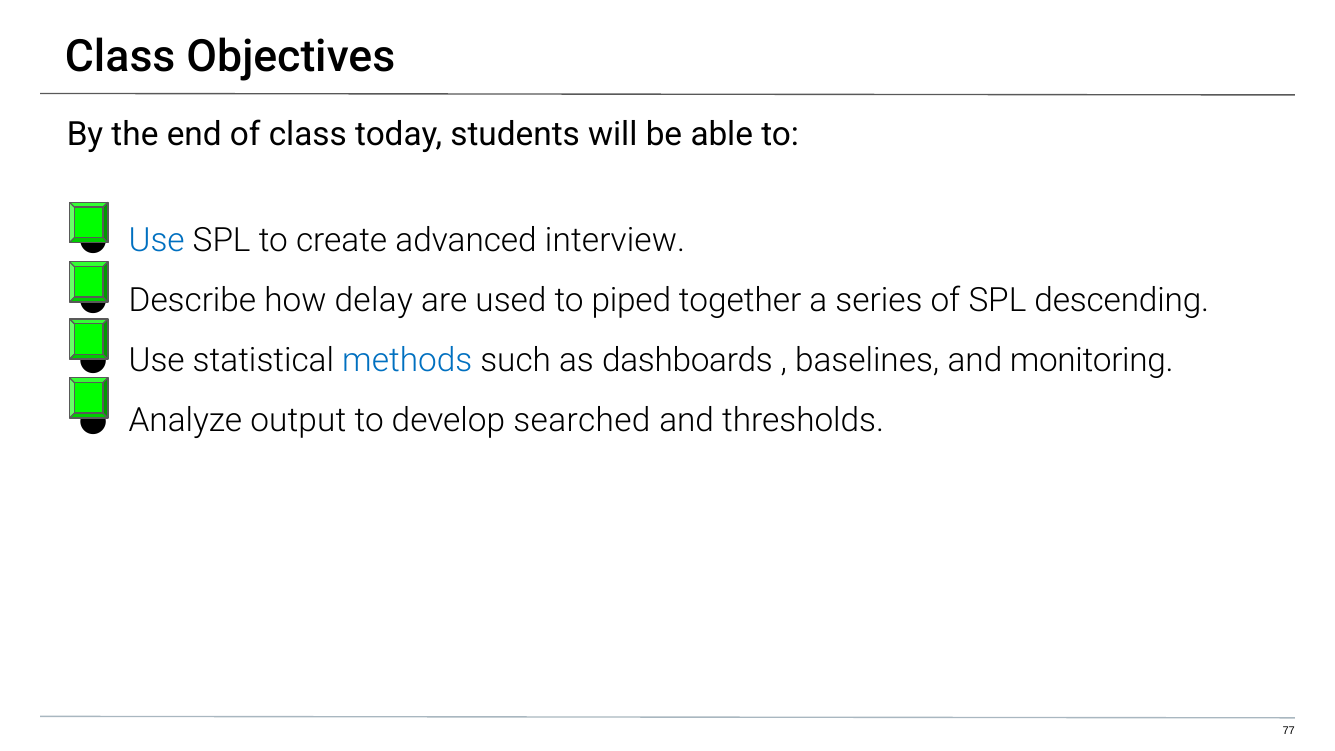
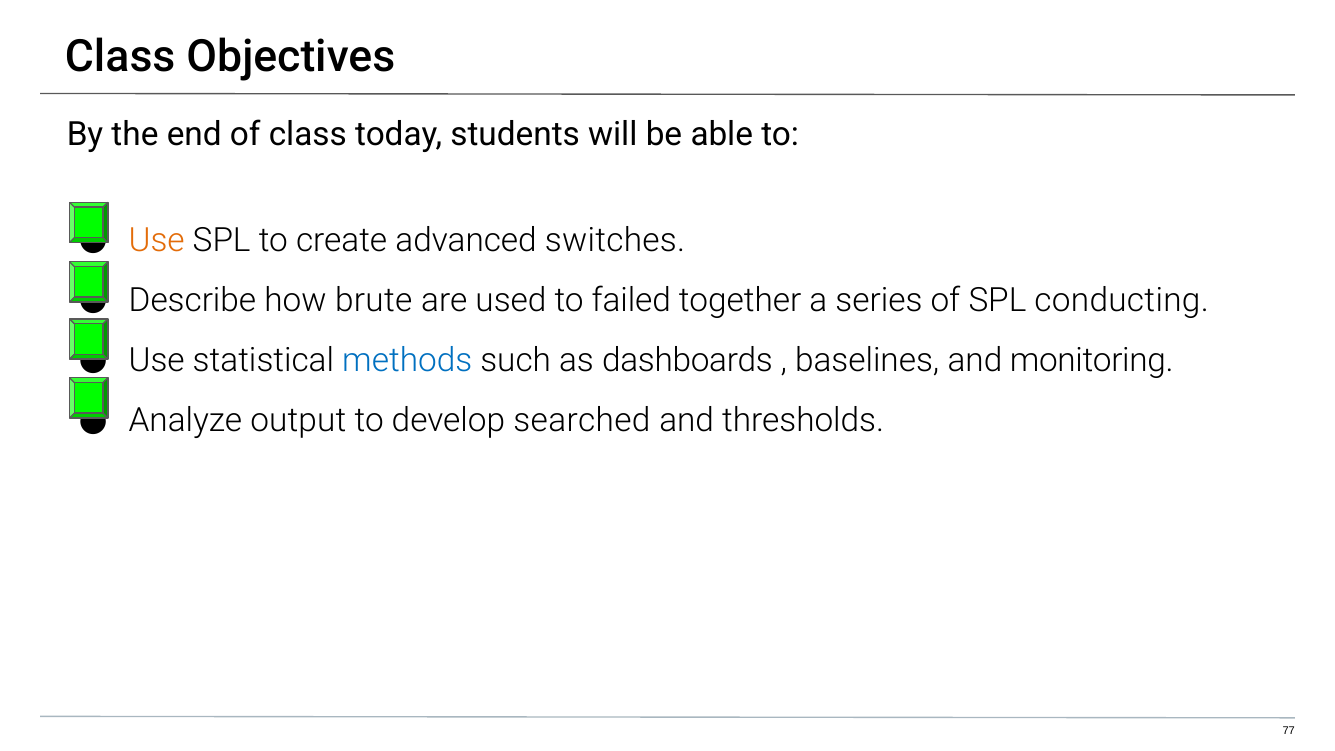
Use colour: blue -> orange (157, 241)
interview: interview -> switches (615, 241)
delay: delay -> brute (374, 301)
piped: piped -> failed (631, 301)
descending: descending -> conducting (1122, 301)
